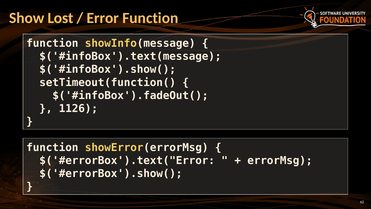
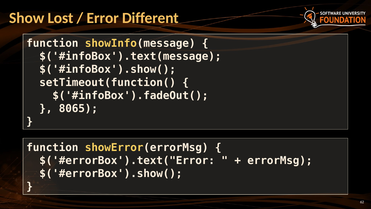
Error Function: Function -> Different (150, 18)
1126: 1126 -> 8065 (78, 108)
